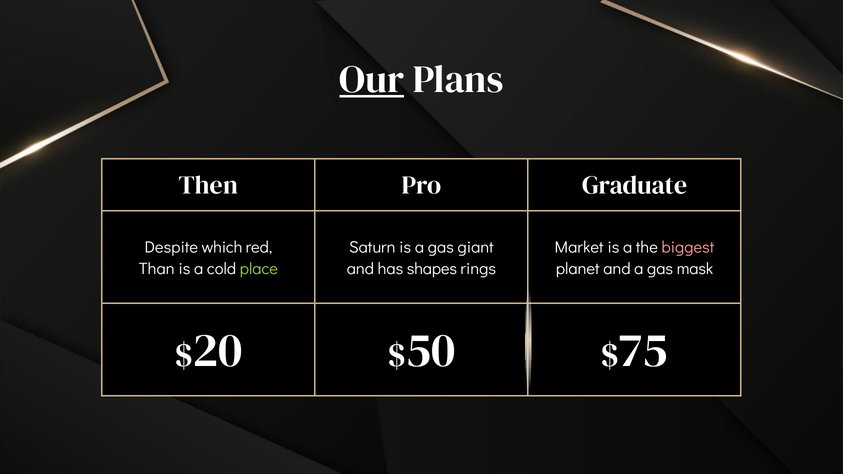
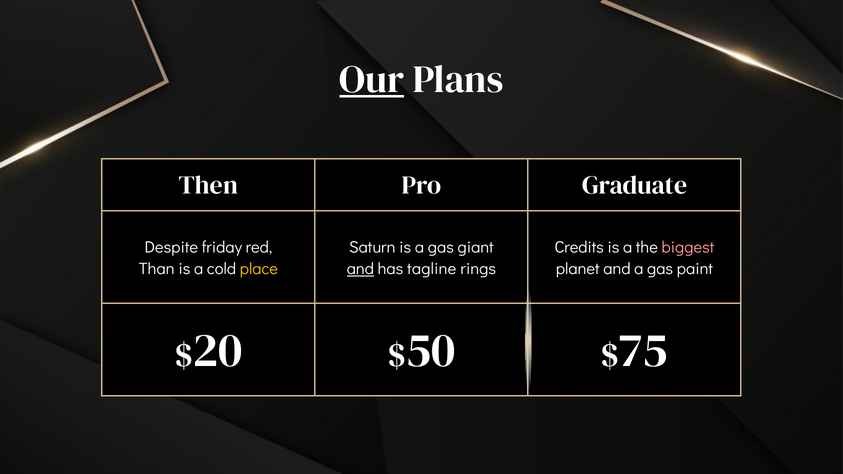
which: which -> friday (222, 247)
Market: Market -> Credits (579, 247)
place colour: light green -> yellow (259, 269)
and underline: none -> present (360, 269)
shapes: shapes -> tagline (432, 269)
mask: mask -> paint (695, 269)
